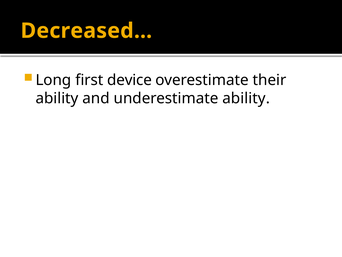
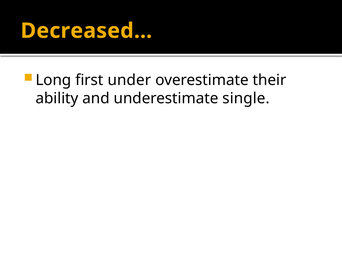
device: device -> under (129, 80)
underestimate ability: ability -> single (246, 98)
